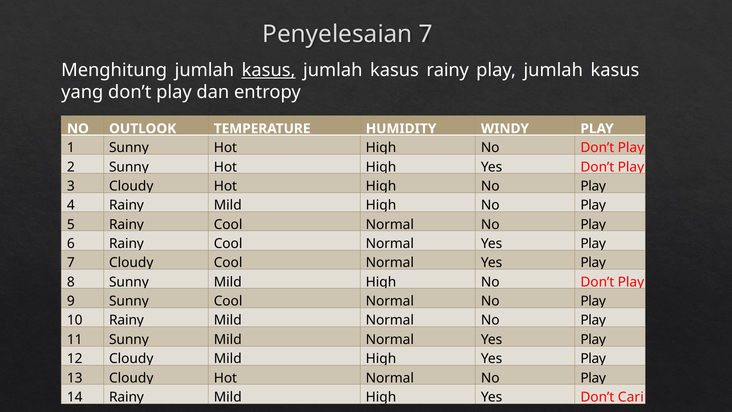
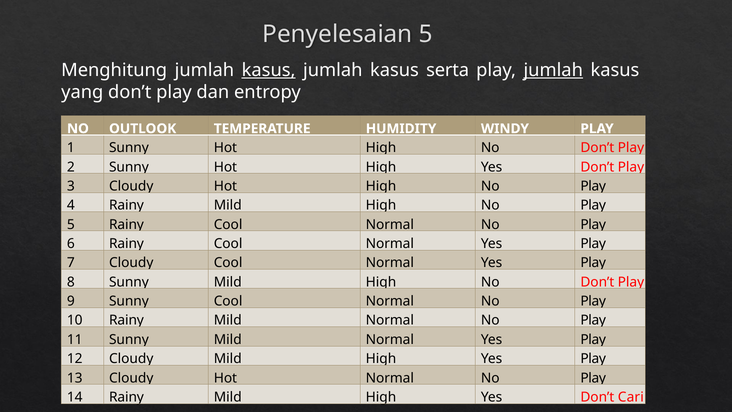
Penyelesaian 7: 7 -> 5 (426, 34)
kasus rainy: rainy -> serta (448, 70)
jumlah underline: none -> present (553, 70)
